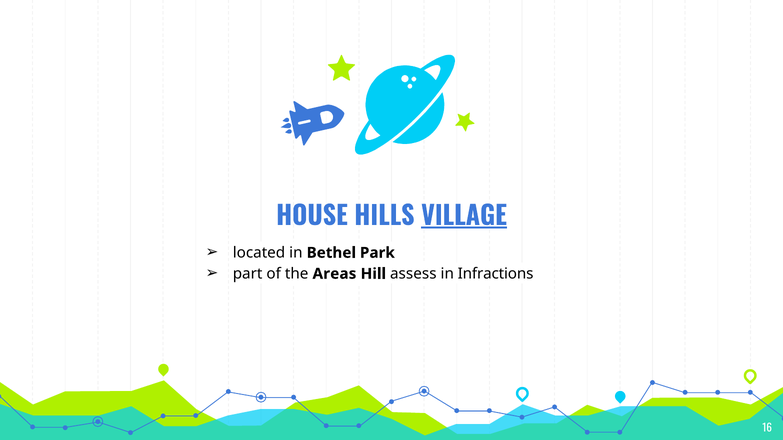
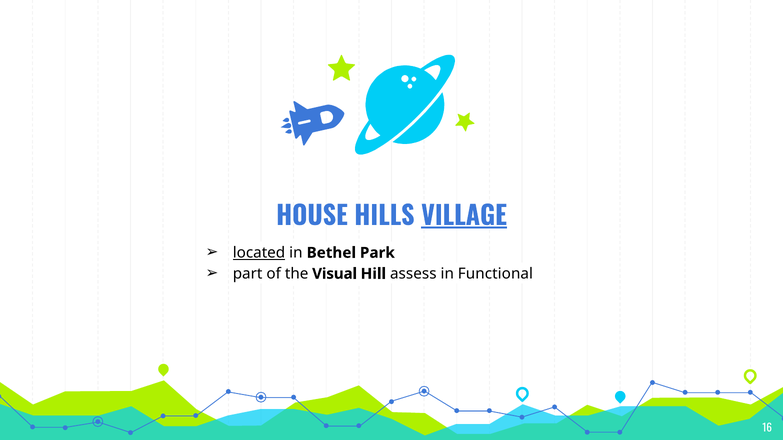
located underline: none -> present (259, 253)
Areas: Areas -> Visual (335, 274)
Infractions: Infractions -> Functional (495, 274)
